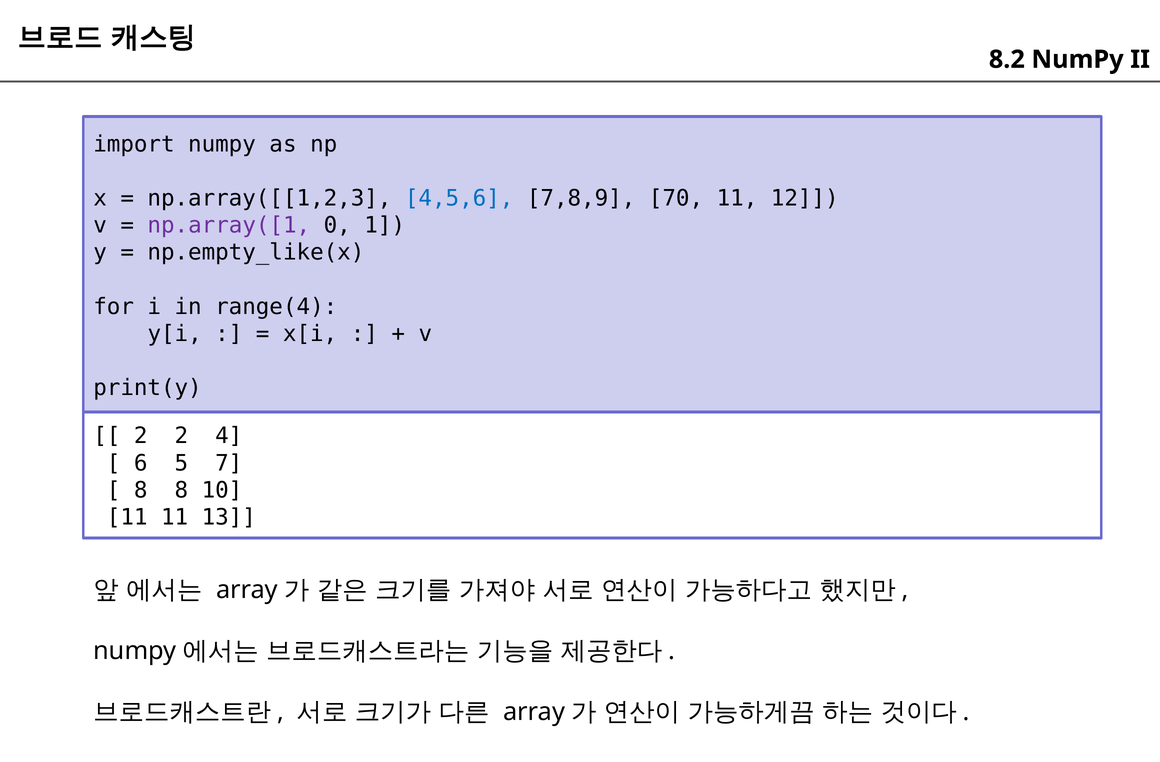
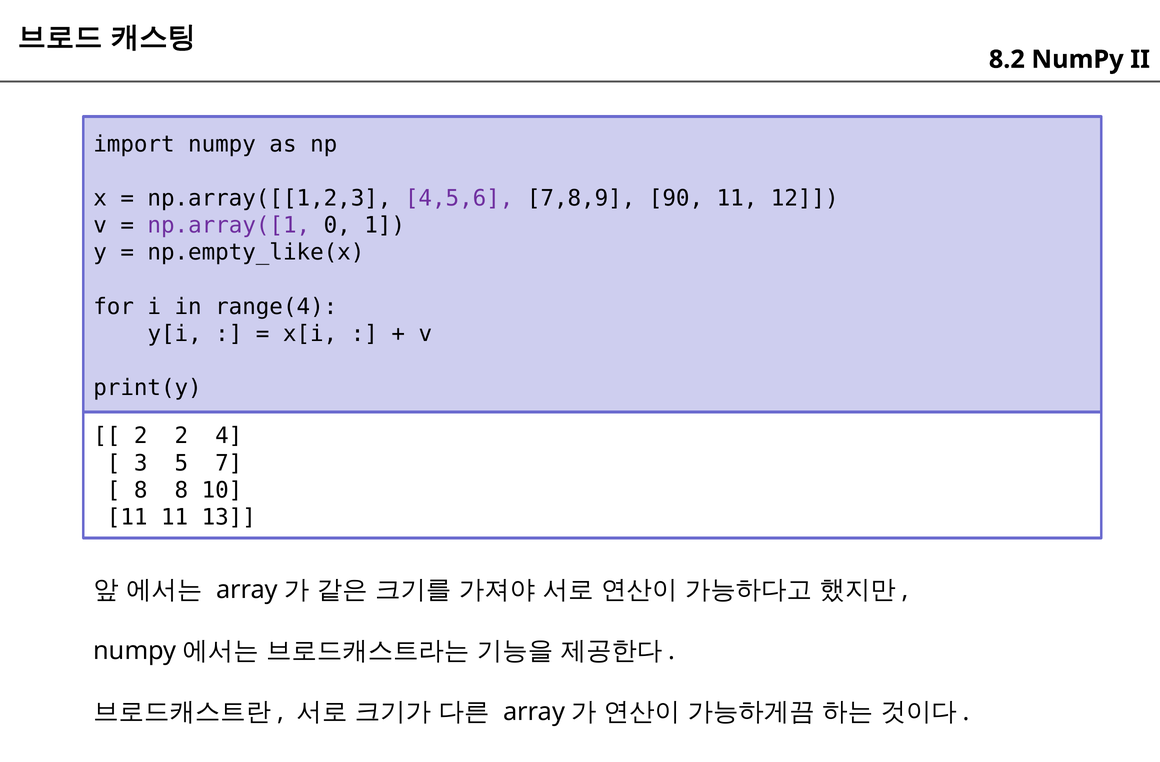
4,5,6 colour: blue -> purple (459, 198)
70: 70 -> 90 (676, 198)
6: 6 -> 3 (141, 463)
